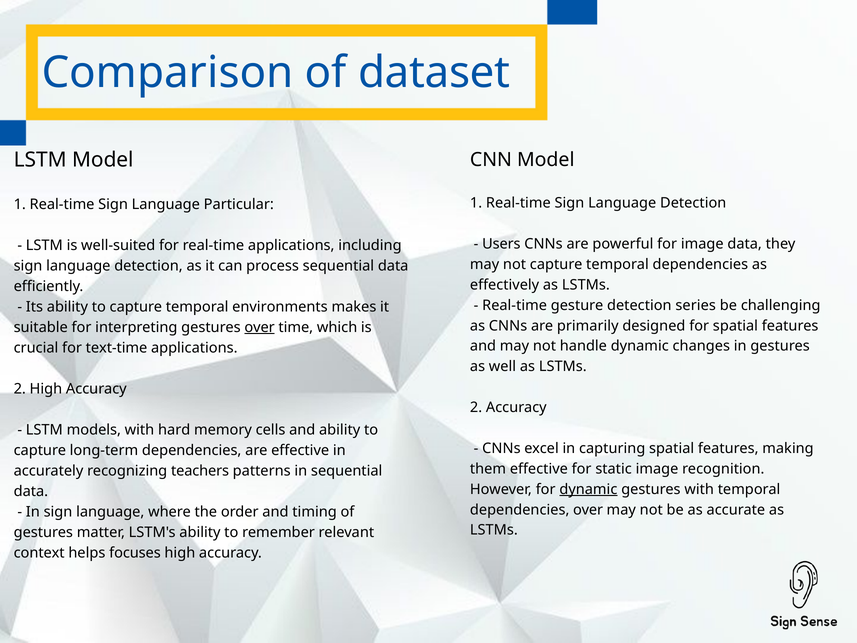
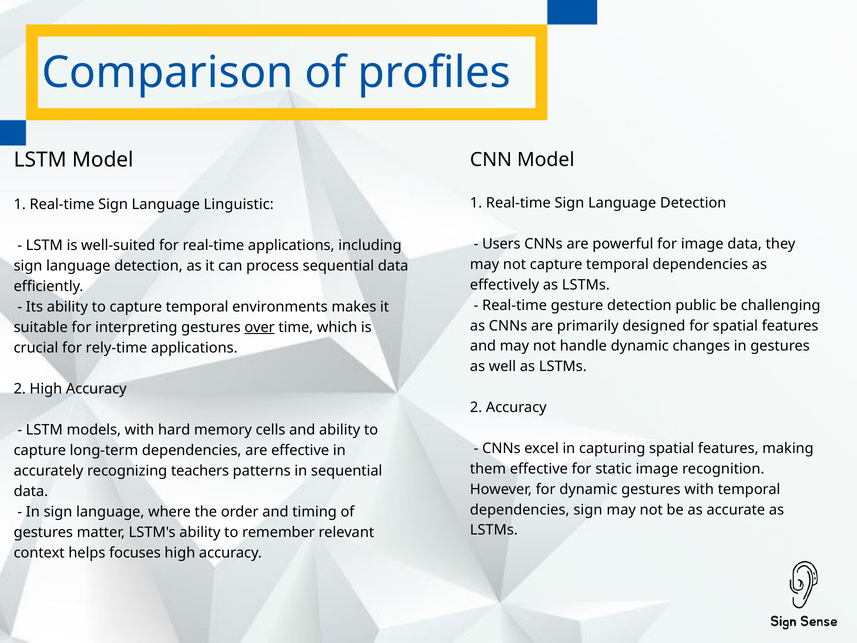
dataset: dataset -> profiles (434, 73)
Particular: Particular -> Linguistic (239, 204)
series: series -> public (696, 305)
text-time: text-time -> rely-time (116, 348)
dynamic underline: present -> none (588, 489)
dependencies over: over -> sign (588, 510)
